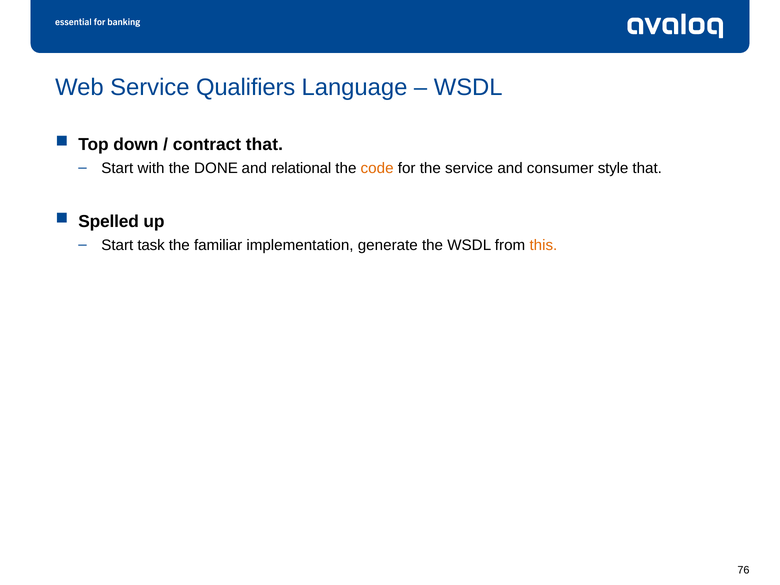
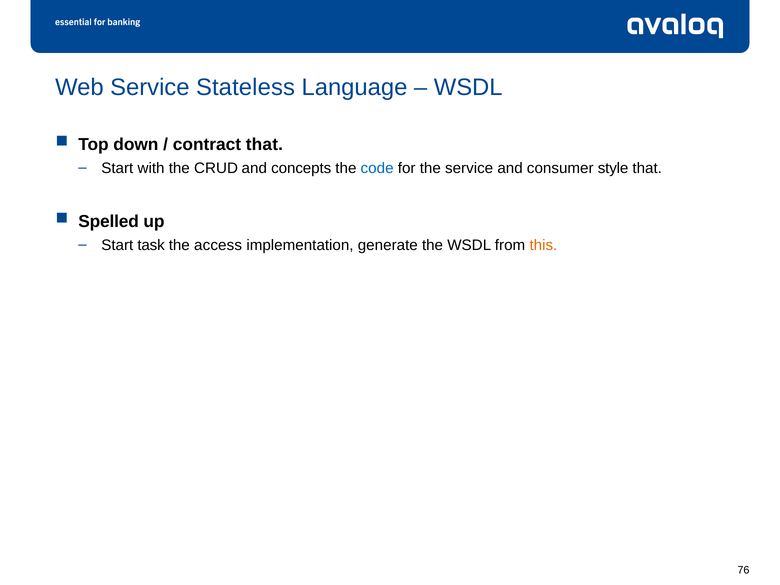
Qualifiers: Qualifiers -> Stateless (246, 87)
DONE: DONE -> CRUD (216, 168)
relational: relational -> concepts (301, 168)
code colour: orange -> blue (377, 168)
familiar: familiar -> access (218, 245)
